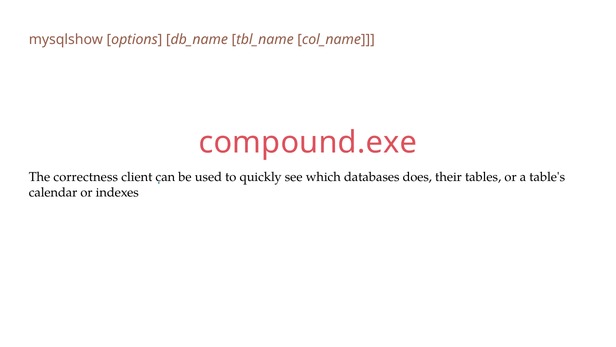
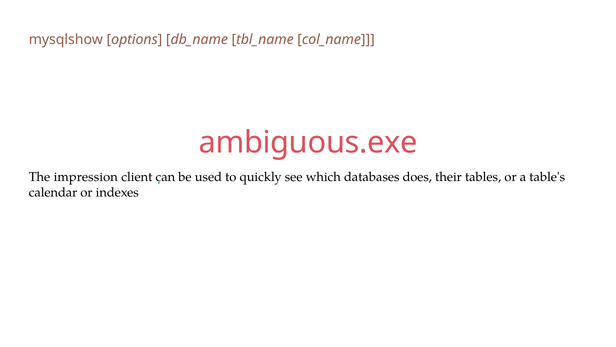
compound.exe: compound.exe -> ambiguous.exe (308, 142)
correctness: correctness -> impression (86, 177)
